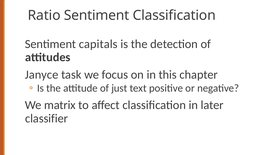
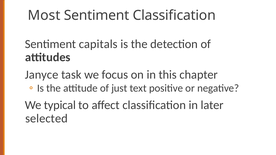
Ratio: Ratio -> Most (44, 15)
matrix: matrix -> typical (60, 105)
classifier: classifier -> selected (46, 119)
